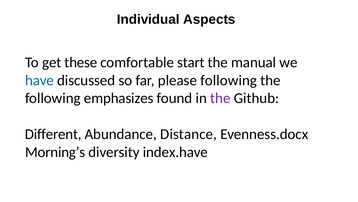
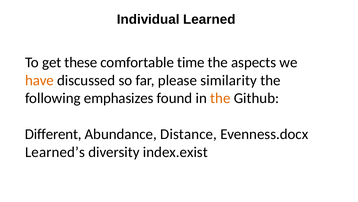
Aspects: Aspects -> Learned (209, 19)
start: start -> time (191, 62)
manual: manual -> aspects (254, 62)
have colour: blue -> orange (39, 80)
please following: following -> similarity (229, 80)
the colour: purple -> orange (220, 98)
Morning’s: Morning’s -> Learned’s (55, 152)
index.have: index.have -> index.exist (175, 152)
